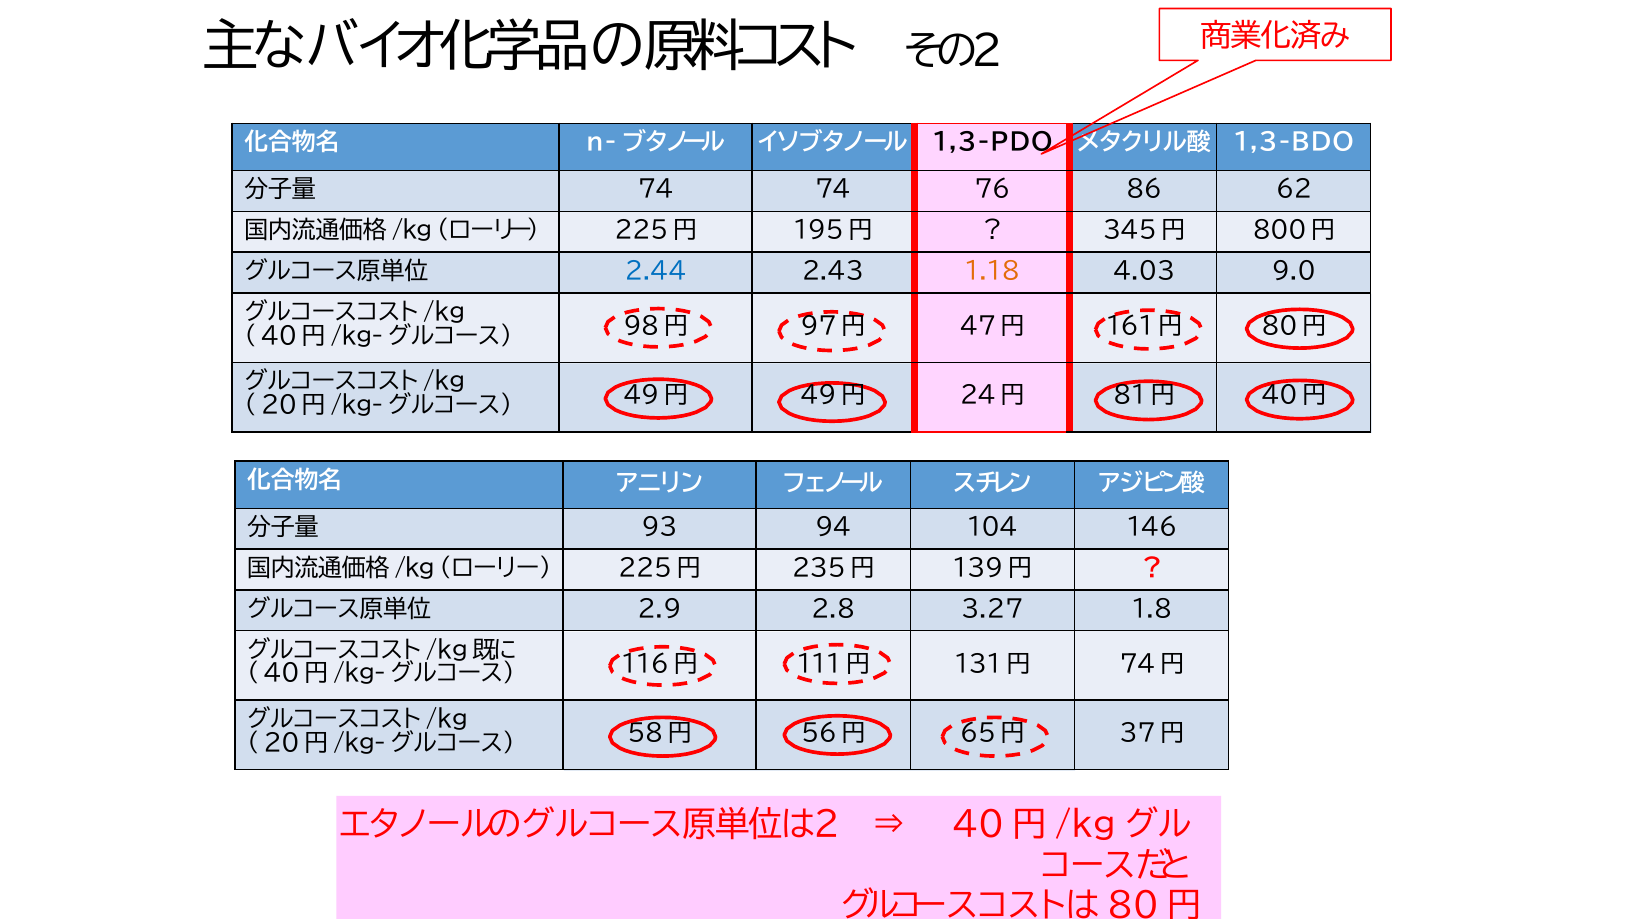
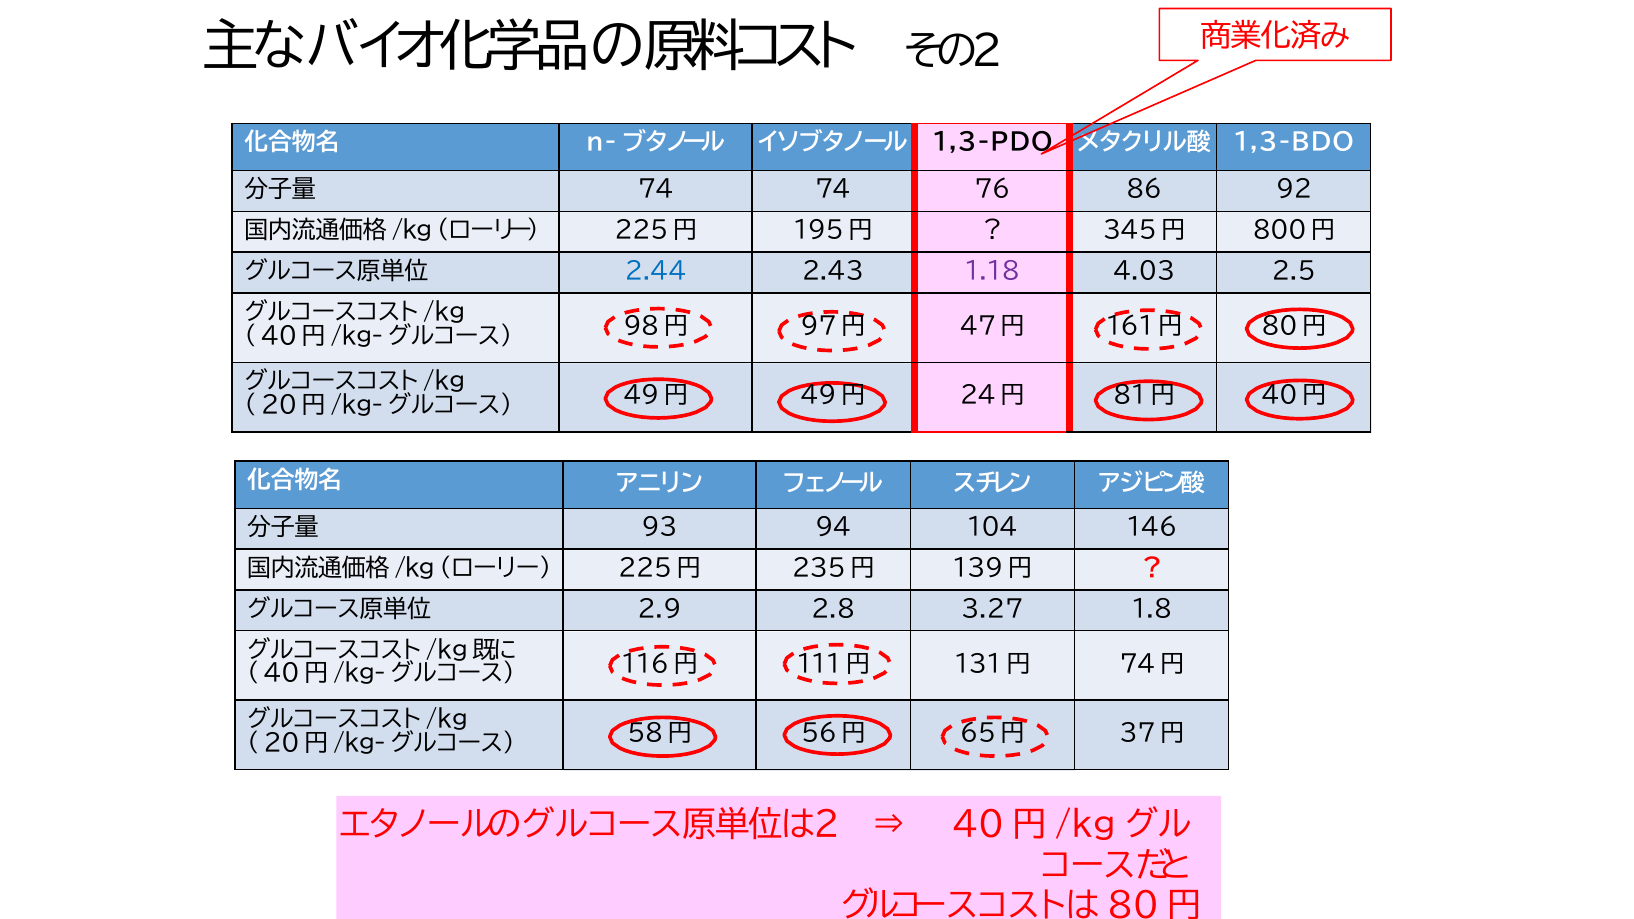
62: 62 -> 92 (1294, 190)
1.18 colour: orange -> purple (992, 272)
9.0: 9.0 -> 2.5 (1294, 272)
